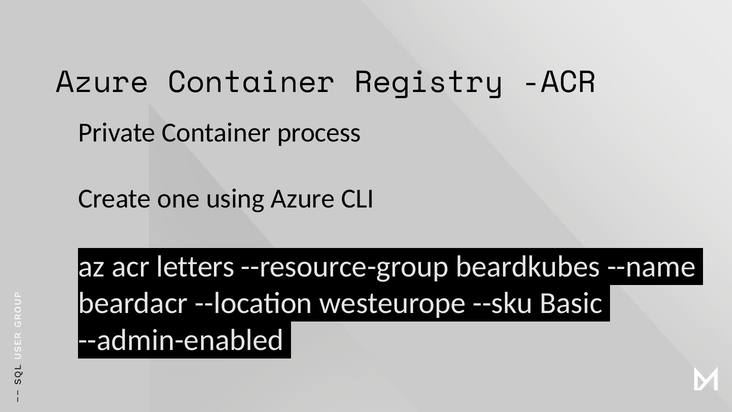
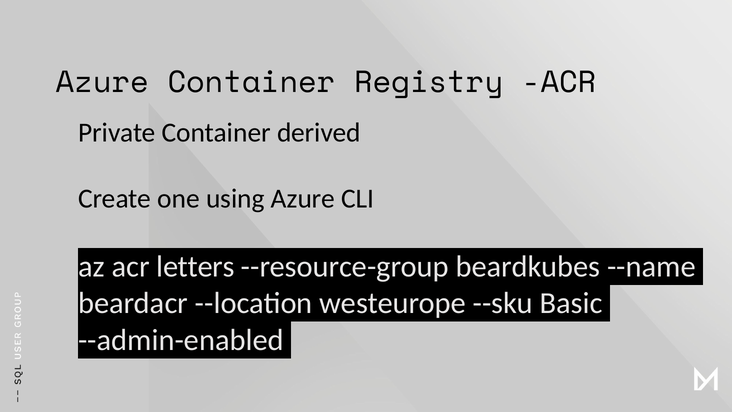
process: process -> derived (319, 133)
